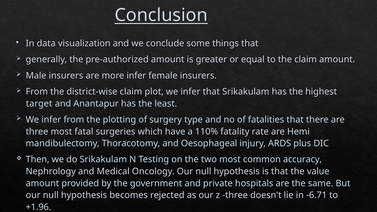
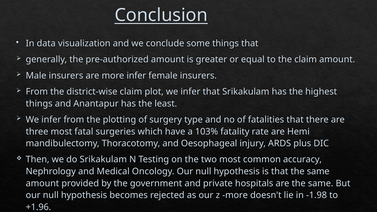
target: target -> things (39, 104)
110%: 110% -> 103% (207, 132)
that the value: value -> same (318, 171)
z three: three -> more (235, 195)
-6.71: -6.71 -> -1.98 (317, 195)
